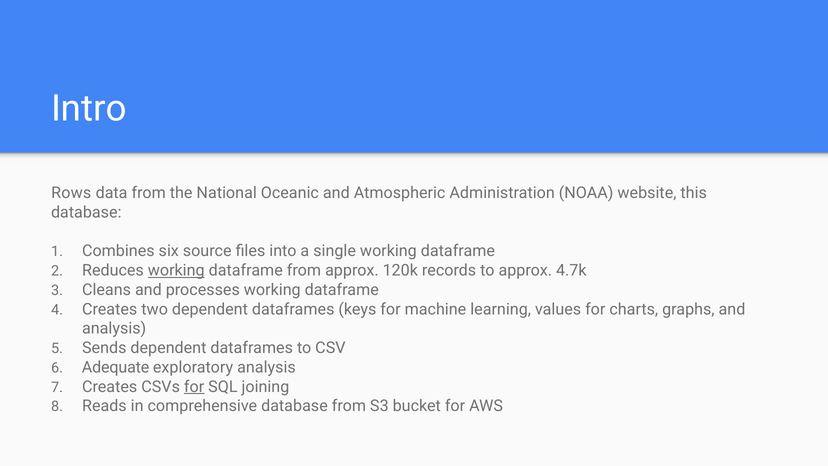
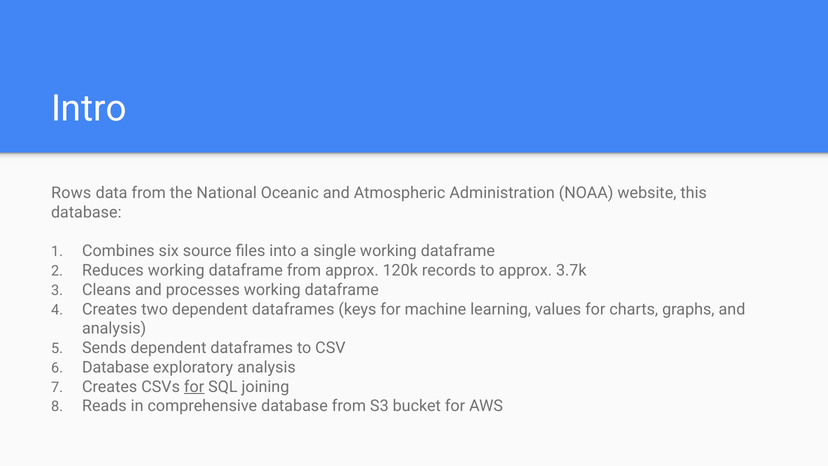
working underline: present -> none (176, 270)
4.7k: 4.7k -> 3.7k (571, 270)
Adequate: Adequate -> Database (116, 367)
